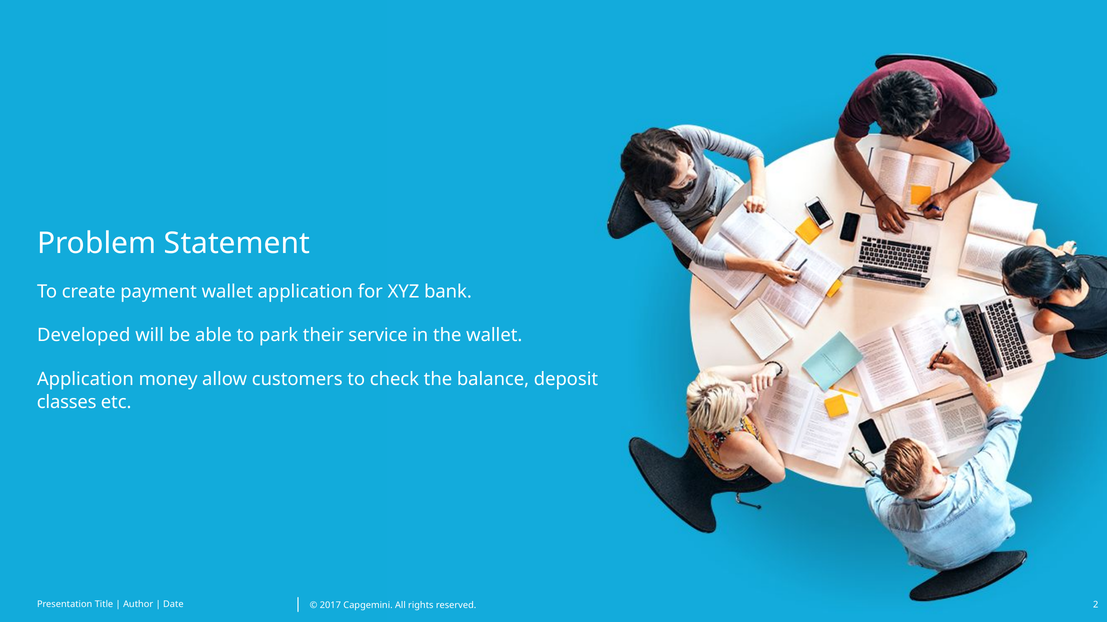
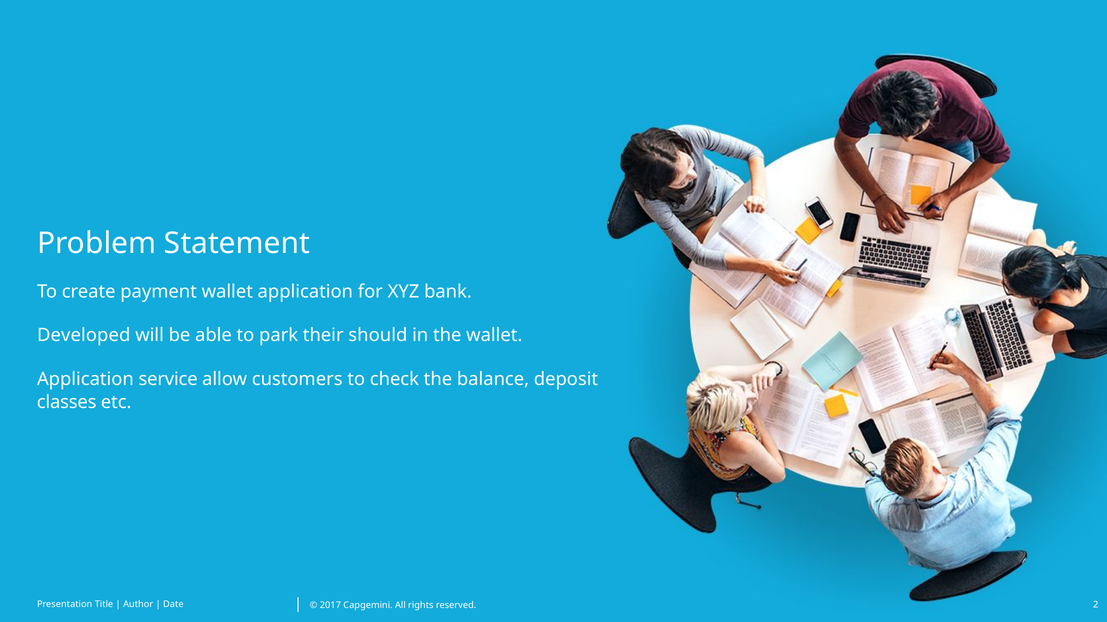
service: service -> should (378, 336)
money: money -> service (168, 380)
